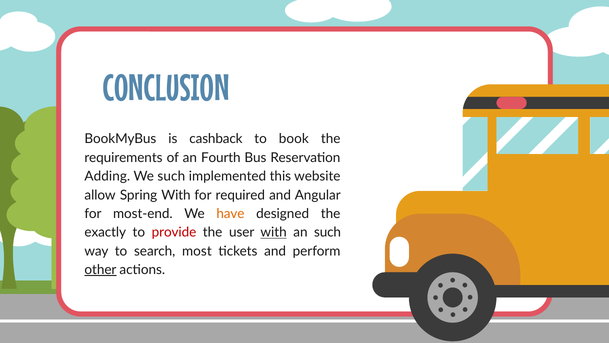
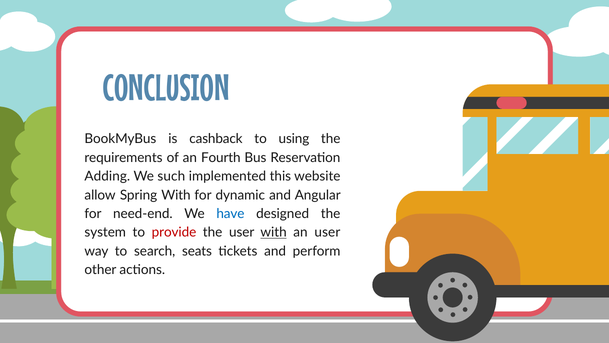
book: book -> using (294, 139)
required: required -> dynamic (240, 195)
most-end: most-end -> need-end (143, 213)
have colour: orange -> blue (230, 213)
exactly: exactly -> system (105, 232)
an such: such -> user (327, 232)
most: most -> seats (197, 251)
other underline: present -> none (100, 269)
